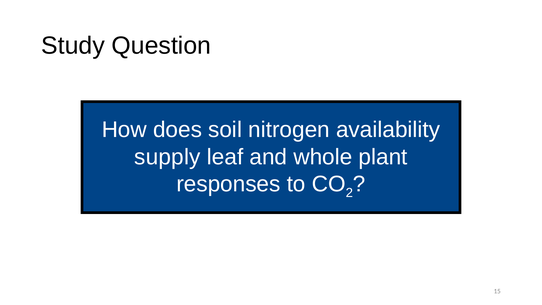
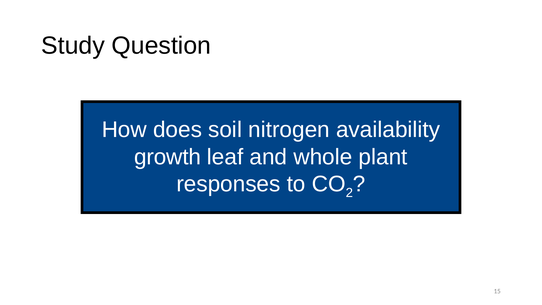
supply: supply -> growth (168, 157)
